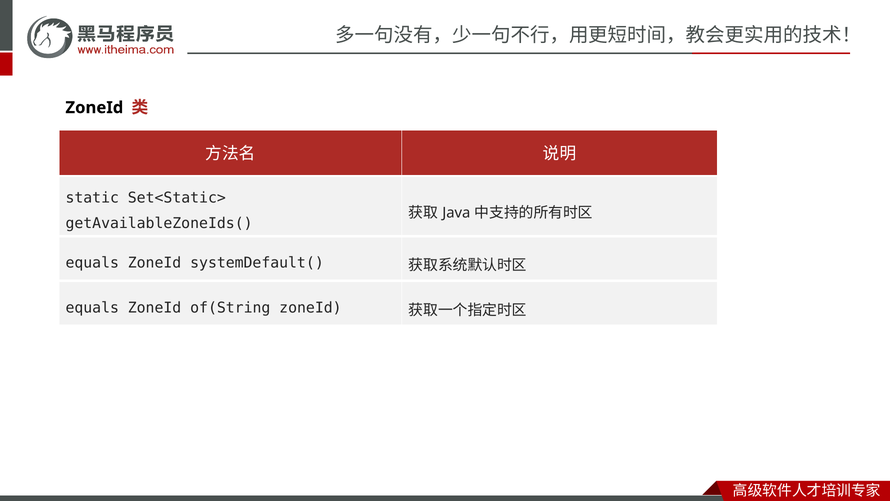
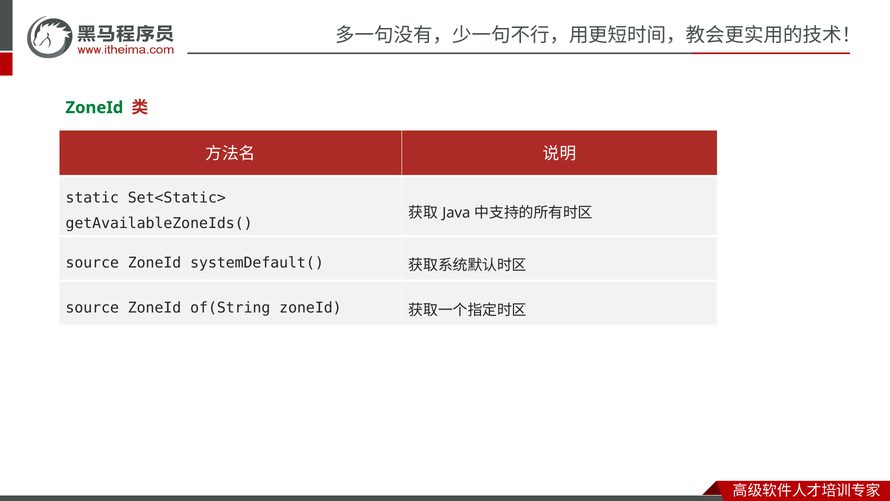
ZoneId colour: black -> green (94, 108)
equals: equals -> source (92, 263)
equals: equals -> source (92, 308)
